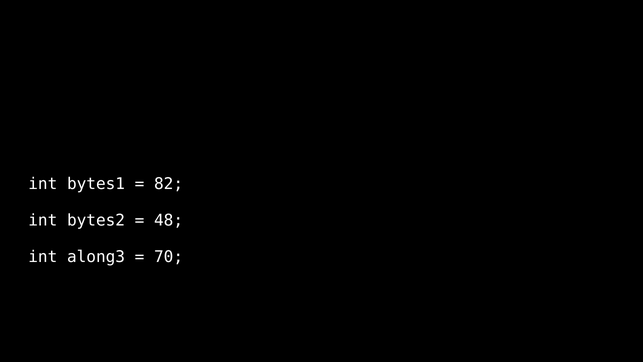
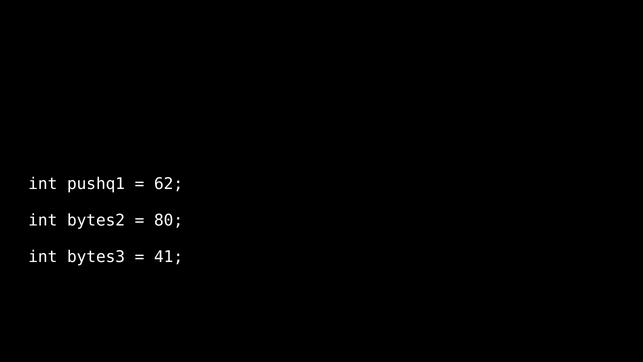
bytes1: bytes1 -> pushq1 (96, 184)
82: 82 -> 62 (169, 184)
48: 48 -> 80 (169, 220)
along3: along3 -> bytes3 (96, 257)
70: 70 -> 41 (169, 257)
